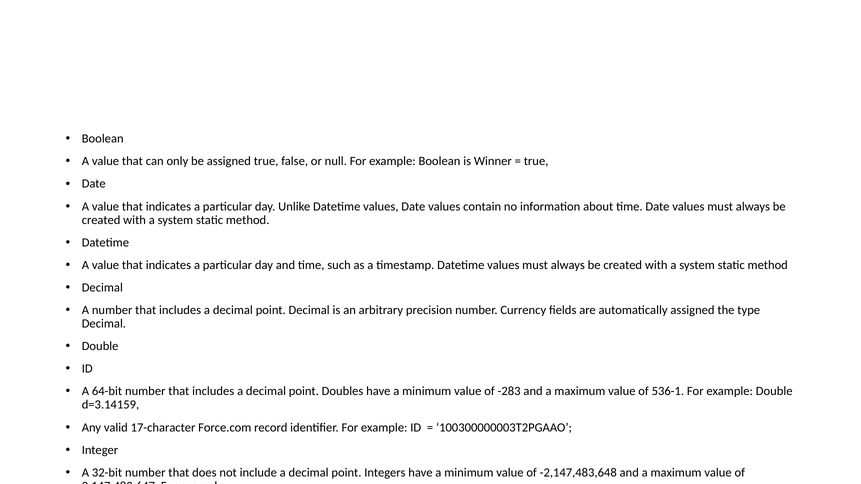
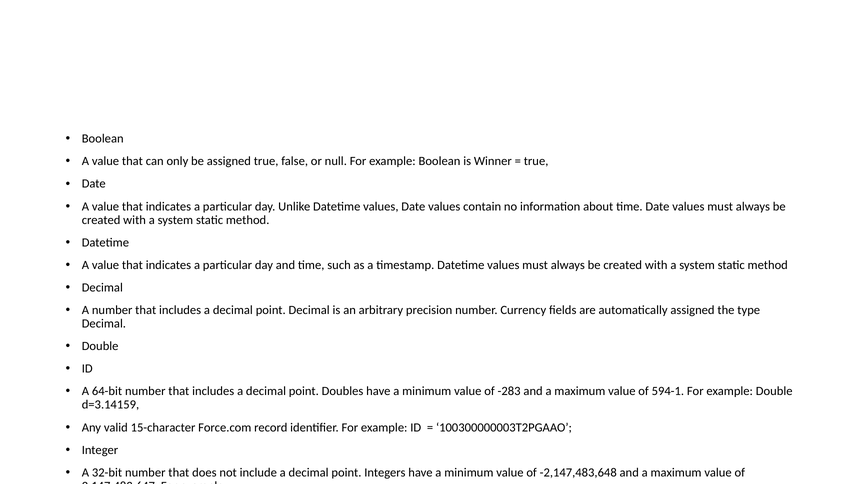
536-1: 536-1 -> 594-1 (668, 392)
17-character: 17-character -> 15-character (163, 428)
